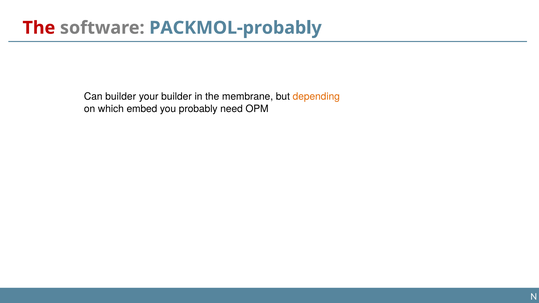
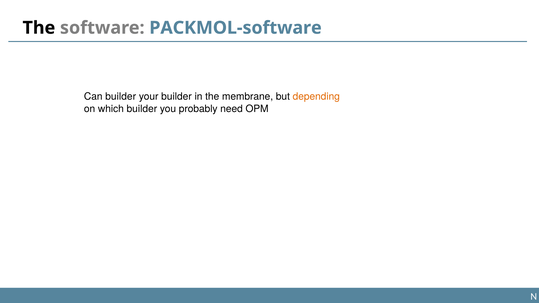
The colour: red -> black (39, 28)
PACKMOL-probably: PACKMOL-probably -> PACKMOL-software (236, 28)
which embed: embed -> builder (142, 109)
